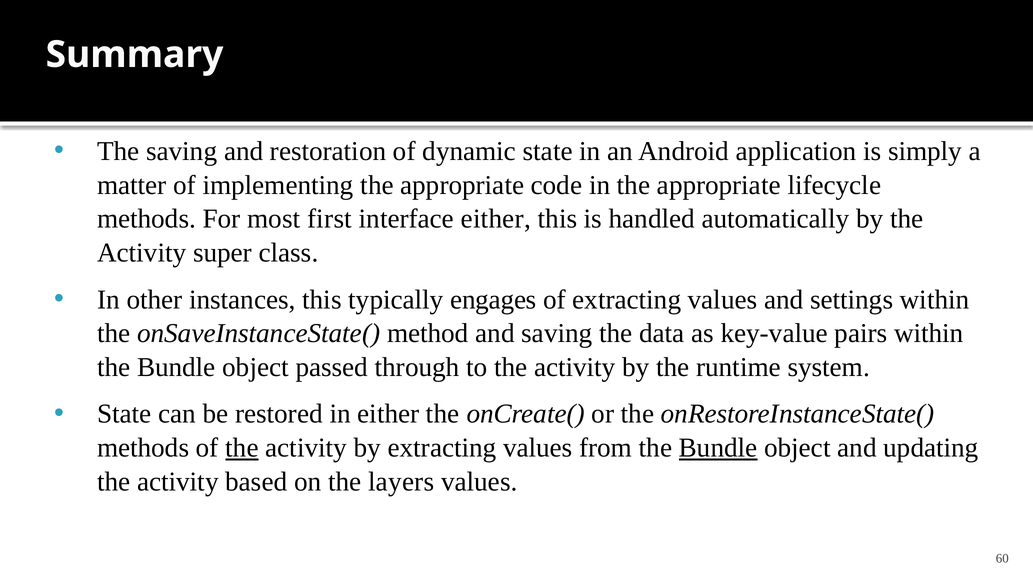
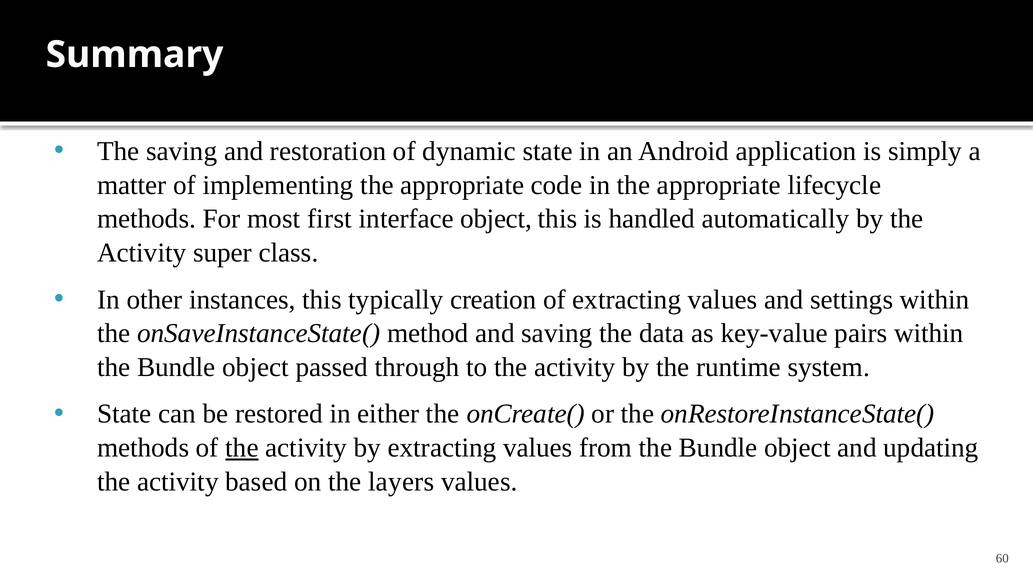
interface either: either -> object (496, 219)
engages: engages -> creation (493, 300)
Bundle underline: present -> none (718, 448)
